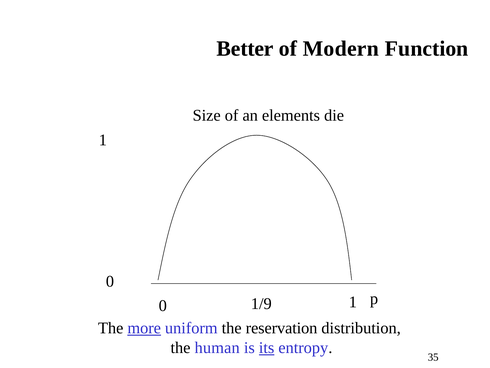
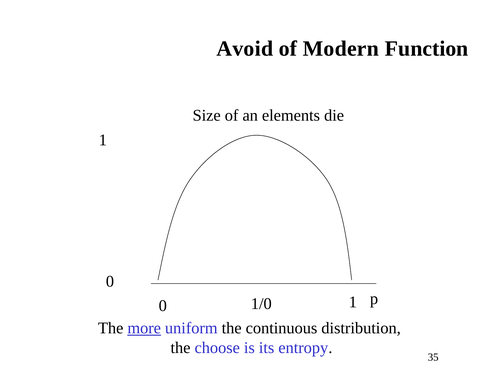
Better: Better -> Avoid (245, 48)
1/9: 1/9 -> 1/0 (261, 303)
reservation: reservation -> continuous (282, 328)
human: human -> choose (217, 347)
its underline: present -> none (267, 347)
